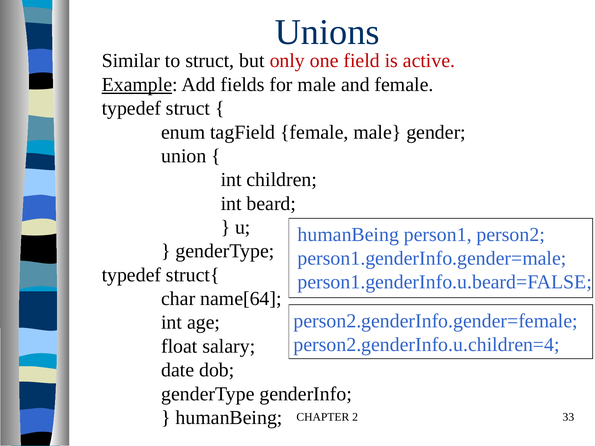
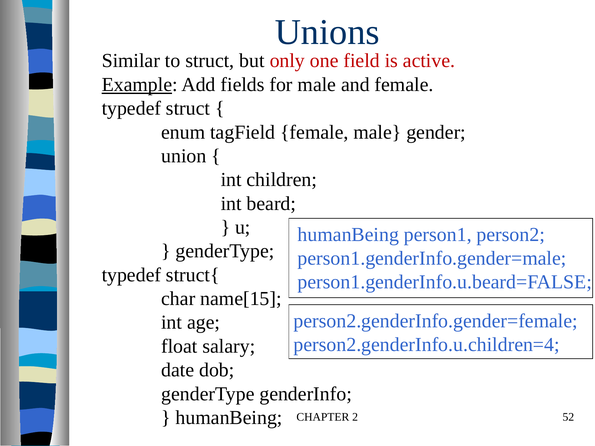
name[64: name[64 -> name[15 (241, 299)
33: 33 -> 52 (568, 417)
